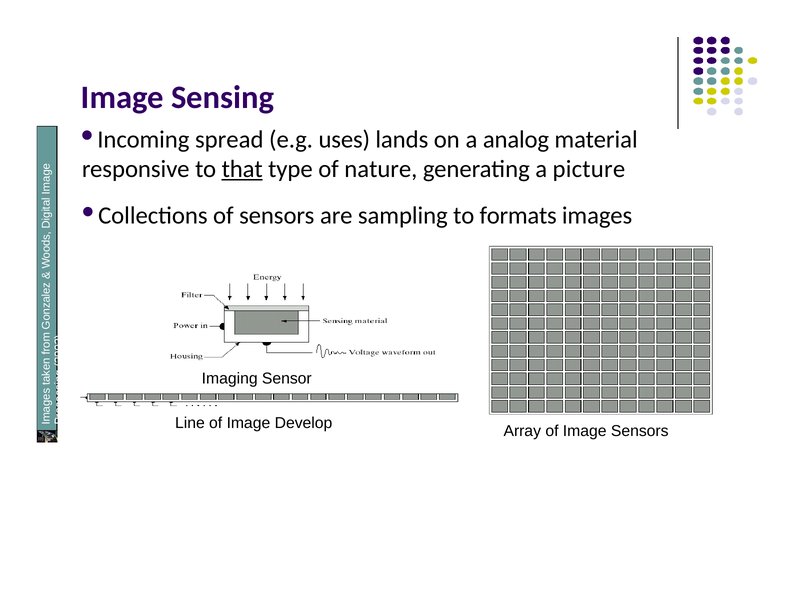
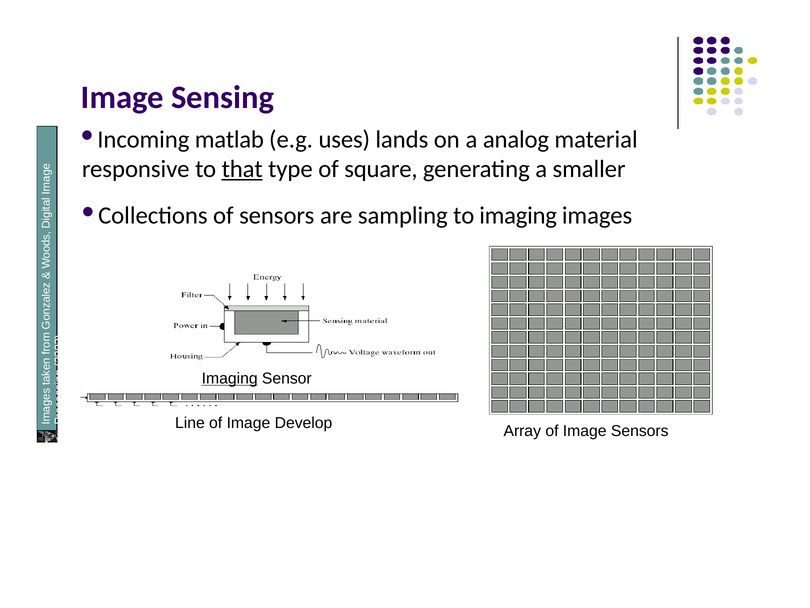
spread: spread -> matlab (229, 139)
nature: nature -> square (381, 169)
picture: picture -> smaller (589, 169)
to formats: formats -> imaging (518, 215)
Imaging underline: none -> present (230, 378)
